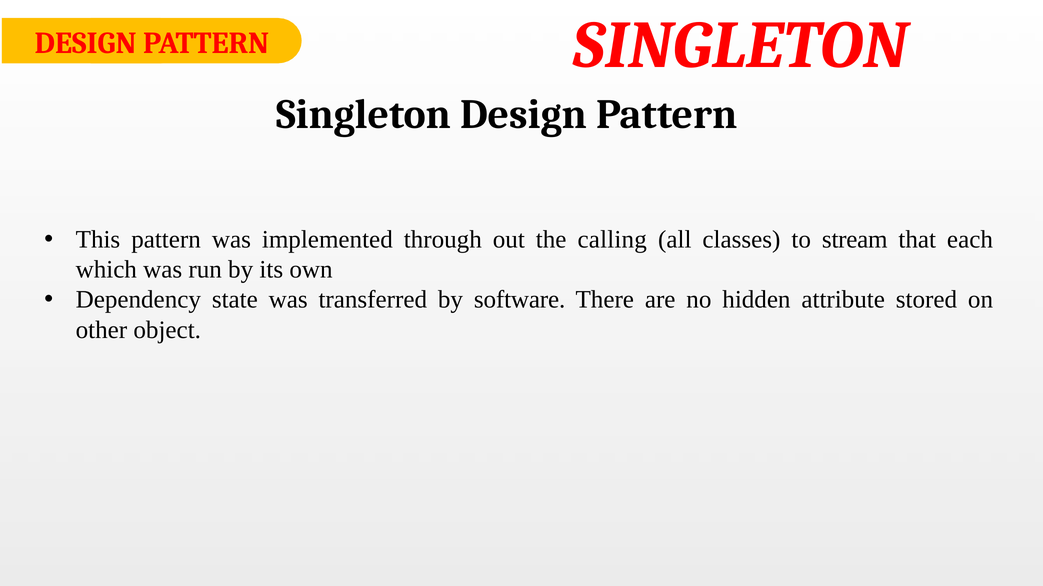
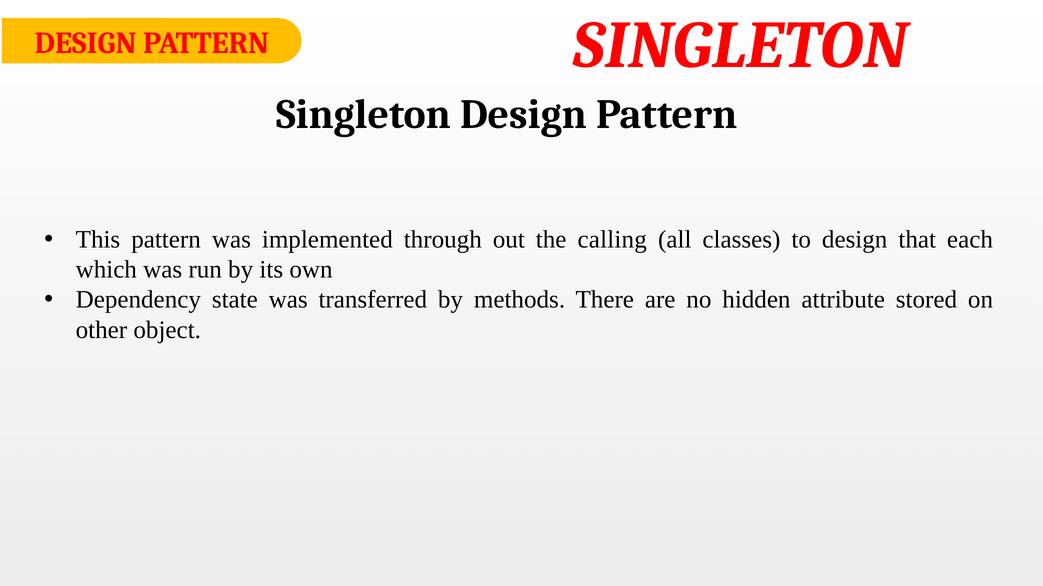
to stream: stream -> design (855, 240)
software: software -> methods (520, 300)
